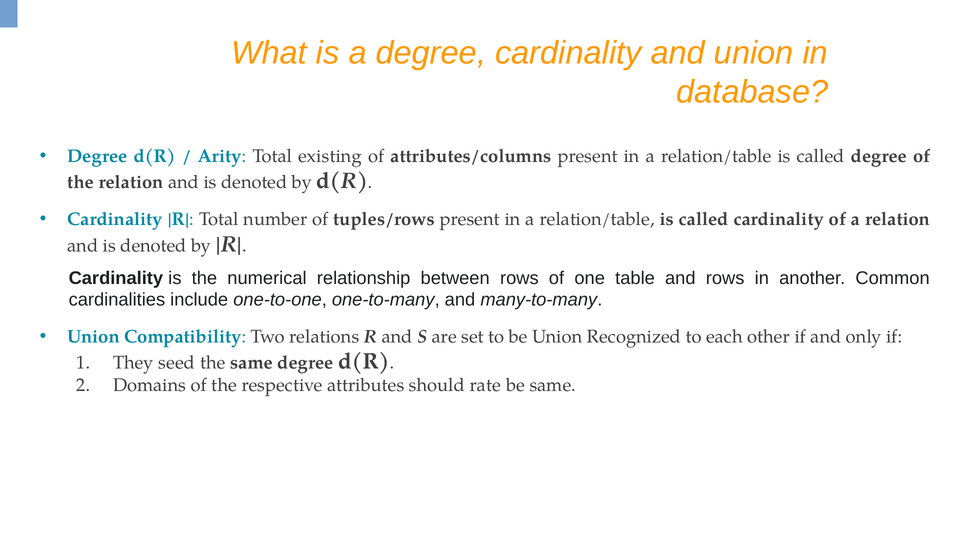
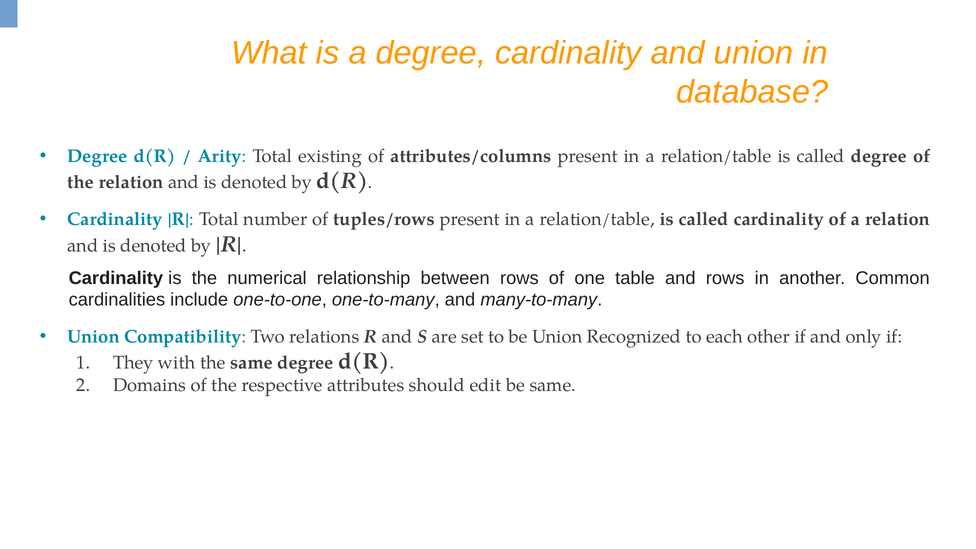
seed: seed -> with (177, 363)
rate: rate -> edit (485, 385)
